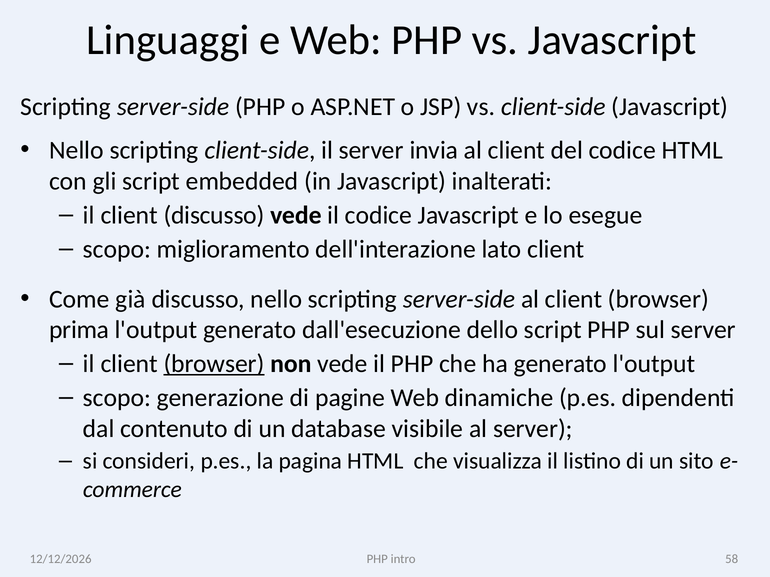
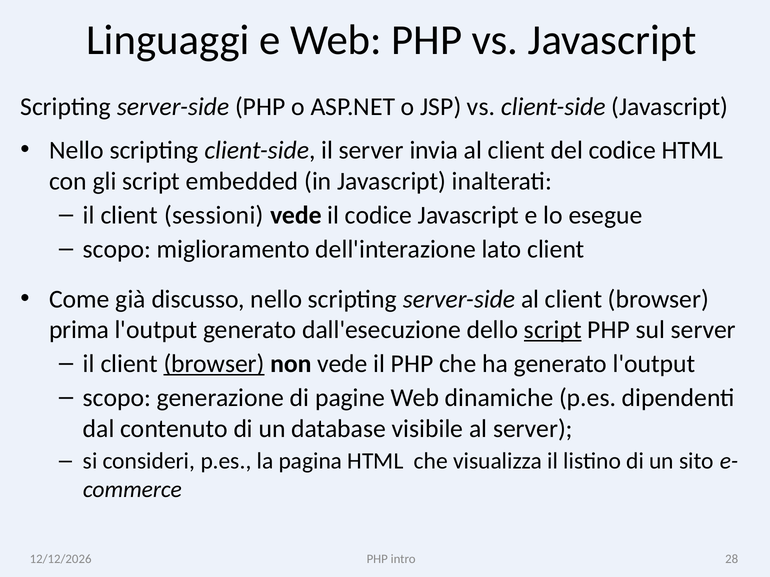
client discusso: discusso -> sessioni (214, 215)
script underline: none -> present (553, 330)
58: 58 -> 28 (732, 560)
